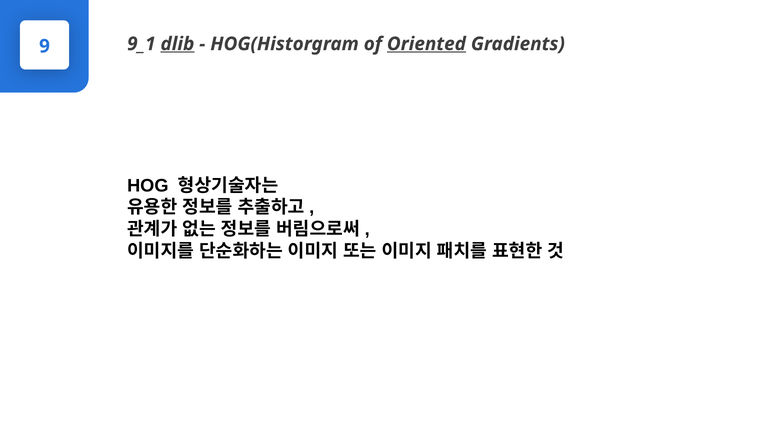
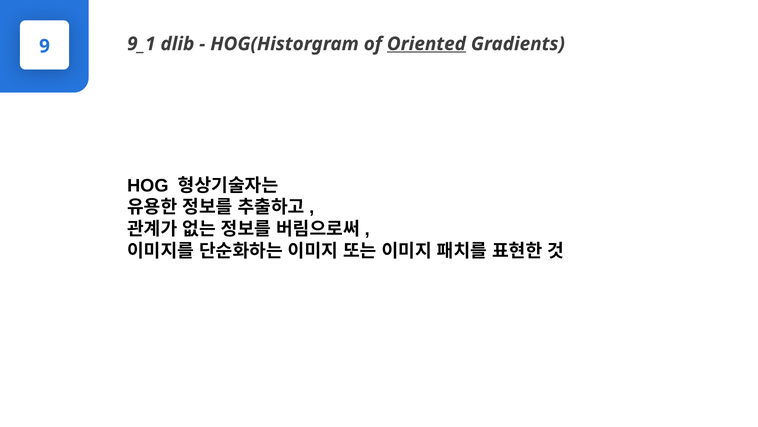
dlib underline: present -> none (177, 44)
